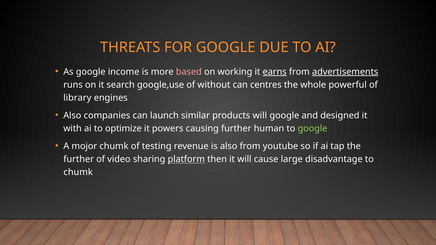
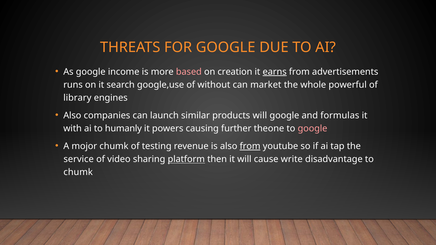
working: working -> creation (235, 72)
advertisements underline: present -> none (345, 72)
centres: centres -> market (266, 85)
designed: designed -> formulas (340, 116)
optimize: optimize -> humanly (123, 129)
human: human -> theone (269, 129)
google colour: light green -> pink (313, 129)
from underline: none -> present (250, 146)
further: further -> service (79, 159)
large: large -> write (292, 159)
